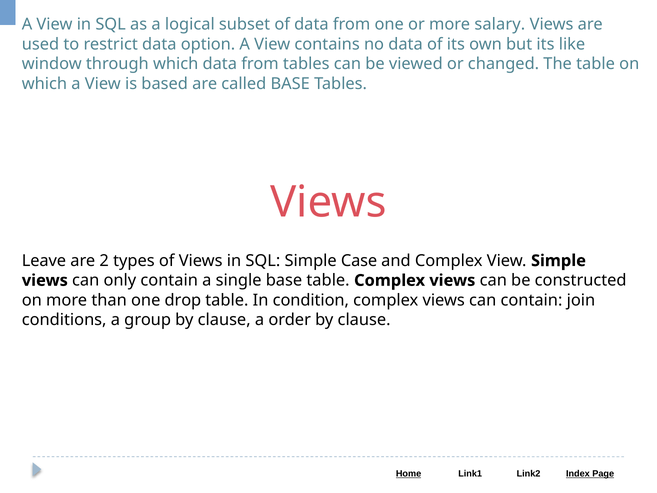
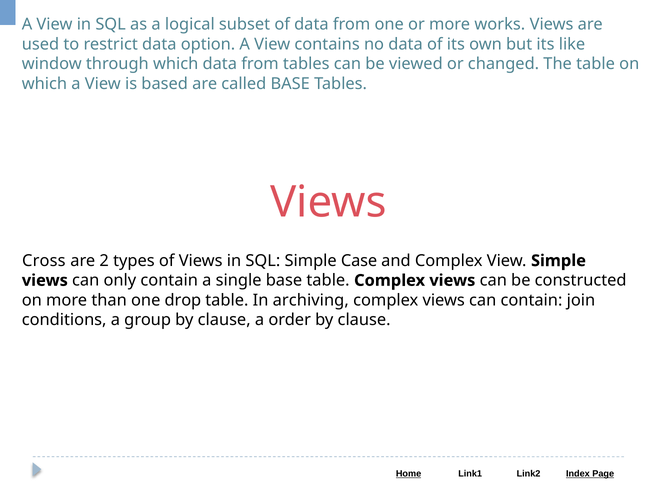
salary: salary -> works (500, 24)
Leave: Leave -> Cross (44, 261)
condition: condition -> archiving (311, 300)
